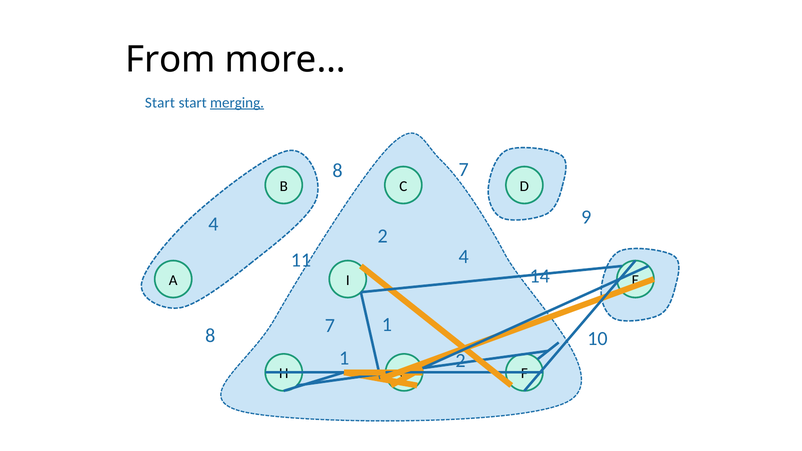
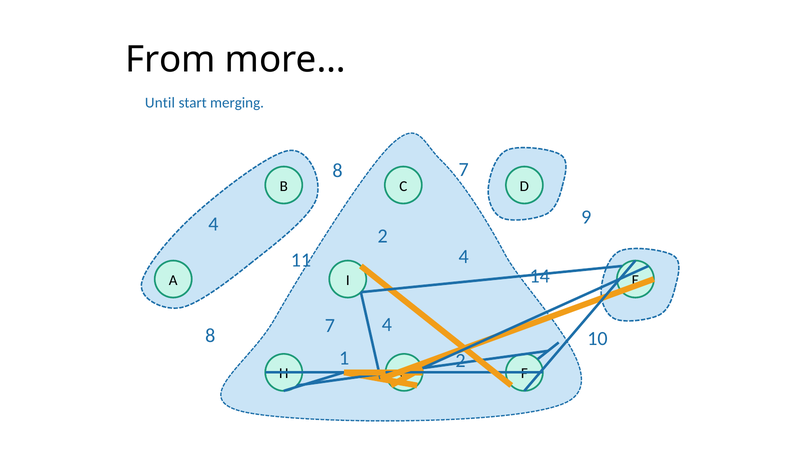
Start: Start -> Until (160, 103)
merging underline: present -> none (237, 103)
7 1: 1 -> 4 (387, 325)
